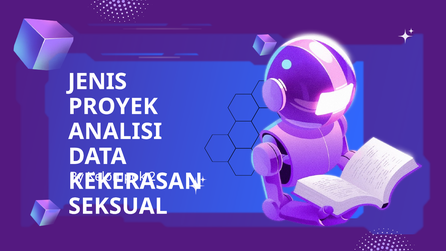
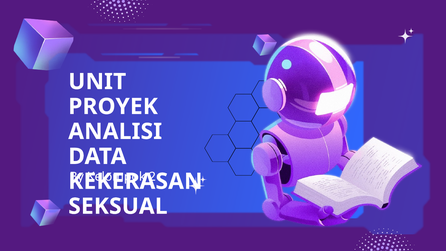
JENIS: JENIS -> UNIT (97, 82)
